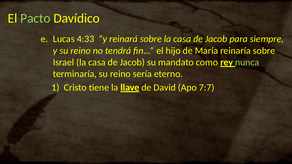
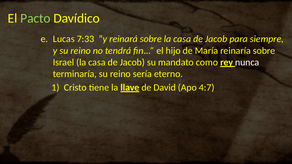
4:33: 4:33 -> 7:33 (86, 39)
nunca colour: light green -> white (247, 62)
7:7: 7:7 -> 4:7 (207, 88)
